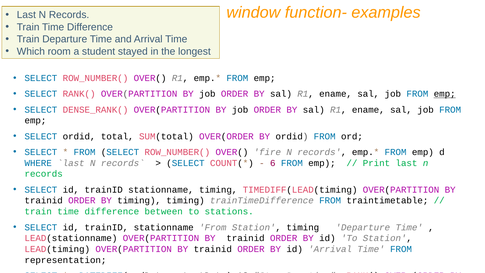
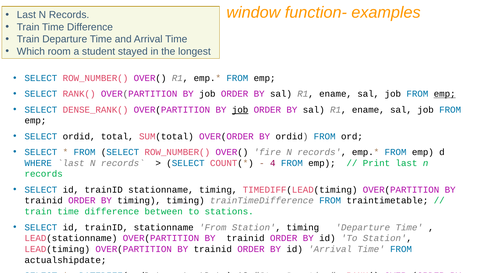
job underline: none -> present (240, 110)
6: 6 -> 4 (273, 163)
representation: representation -> actualshipdate (65, 260)
